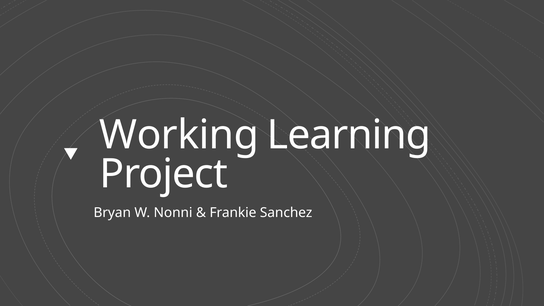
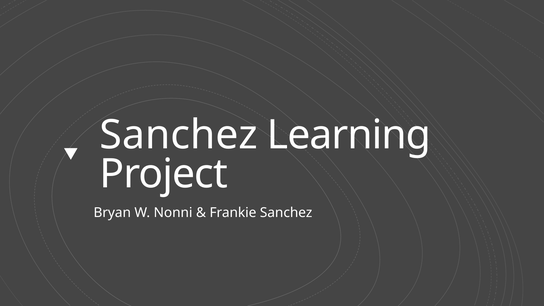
Working: Working -> Sanchez (179, 135)
